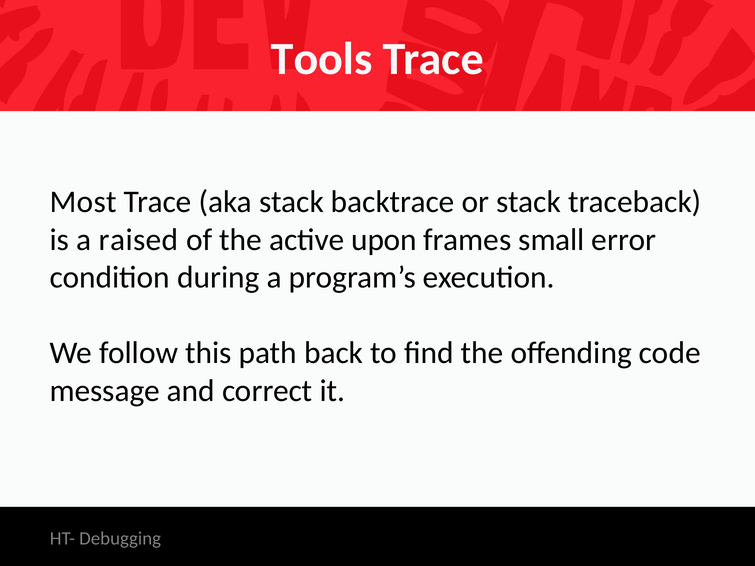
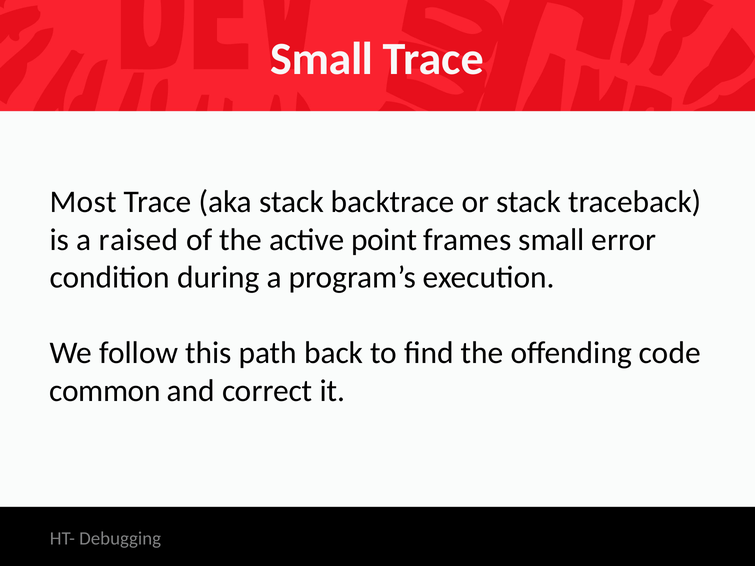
Tools: Tools -> Small (322, 59)
upon: upon -> point (384, 240)
message: message -> common (105, 391)
